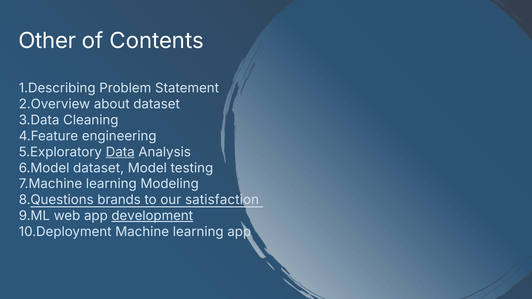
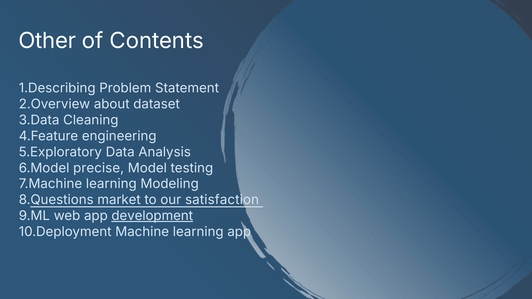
Data underline: present -> none (120, 152)
dataset: dataset -> precise (99, 168)
brands: brands -> market (119, 200)
